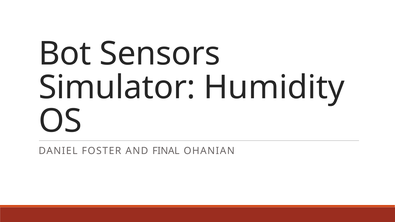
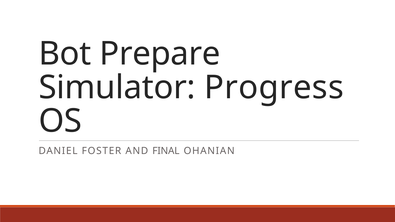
Sensors: Sensors -> Prepare (160, 54)
Humidity: Humidity -> Progress (274, 87)
